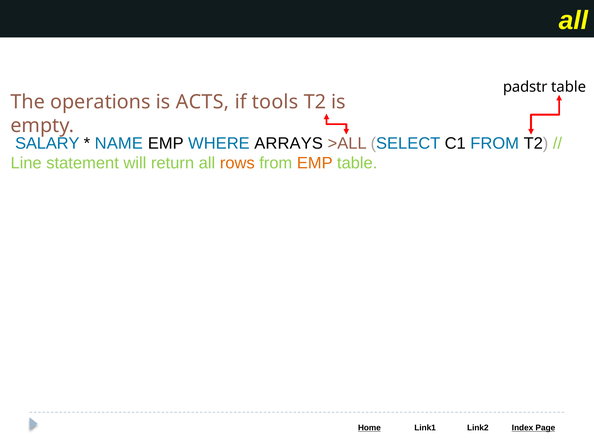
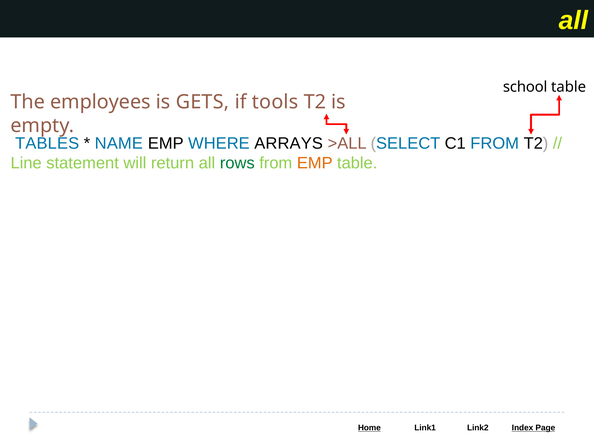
padstr: padstr -> school (525, 87)
operations: operations -> employees (100, 102)
ACTS: ACTS -> GETS (203, 102)
SALARY: SALARY -> TABLES (47, 144)
rows colour: orange -> green (237, 163)
